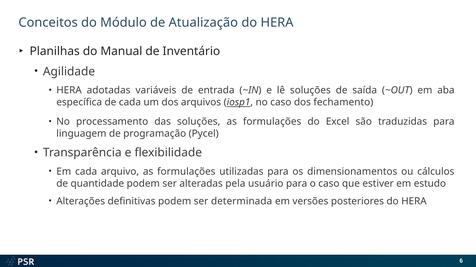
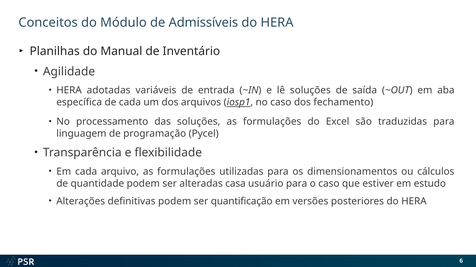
Atualização: Atualização -> Admissíveis (203, 23)
pela: pela -> casa (235, 184)
determinada: determinada -> quantificação (242, 202)
